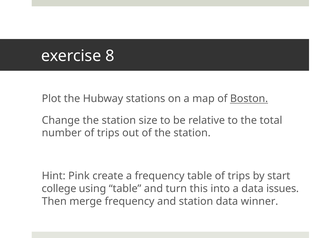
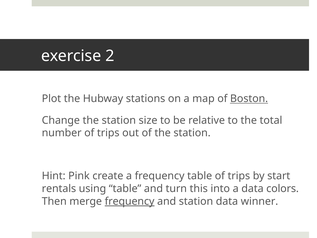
8: 8 -> 2 (110, 56)
college: college -> rentals (59, 188)
issues: issues -> colors (283, 188)
frequency underline: none -> present (130, 201)
